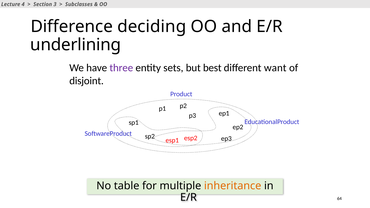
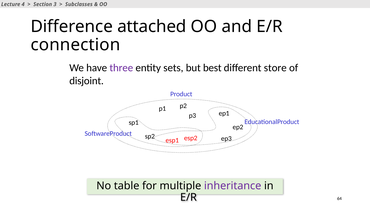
deciding: deciding -> attached (152, 27)
underlining: underlining -> connection (75, 45)
want: want -> store (275, 68)
inheritance colour: orange -> purple (233, 186)
